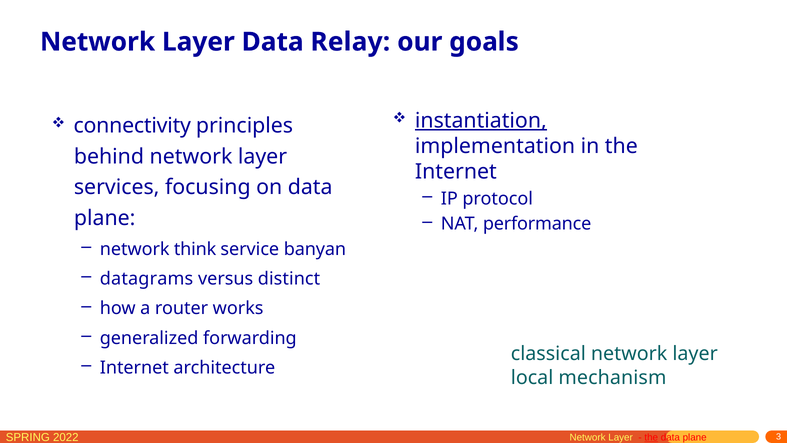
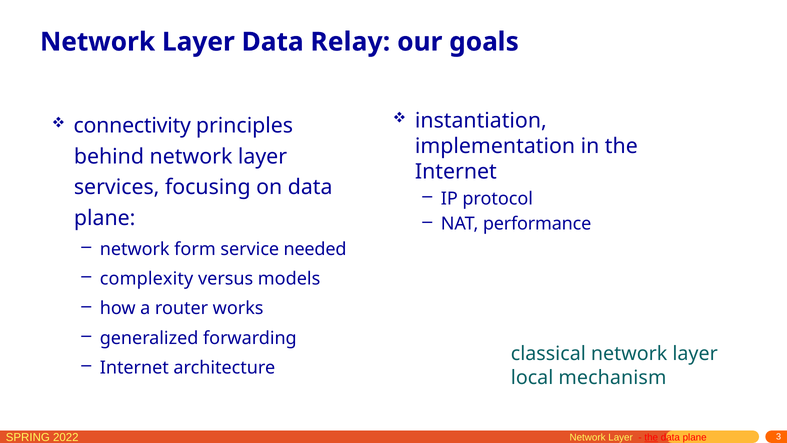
instantiation underline: present -> none (481, 121)
think: think -> form (195, 249)
banyan: banyan -> needed (315, 249)
datagrams: datagrams -> complexity (147, 279)
distinct: distinct -> models (289, 279)
